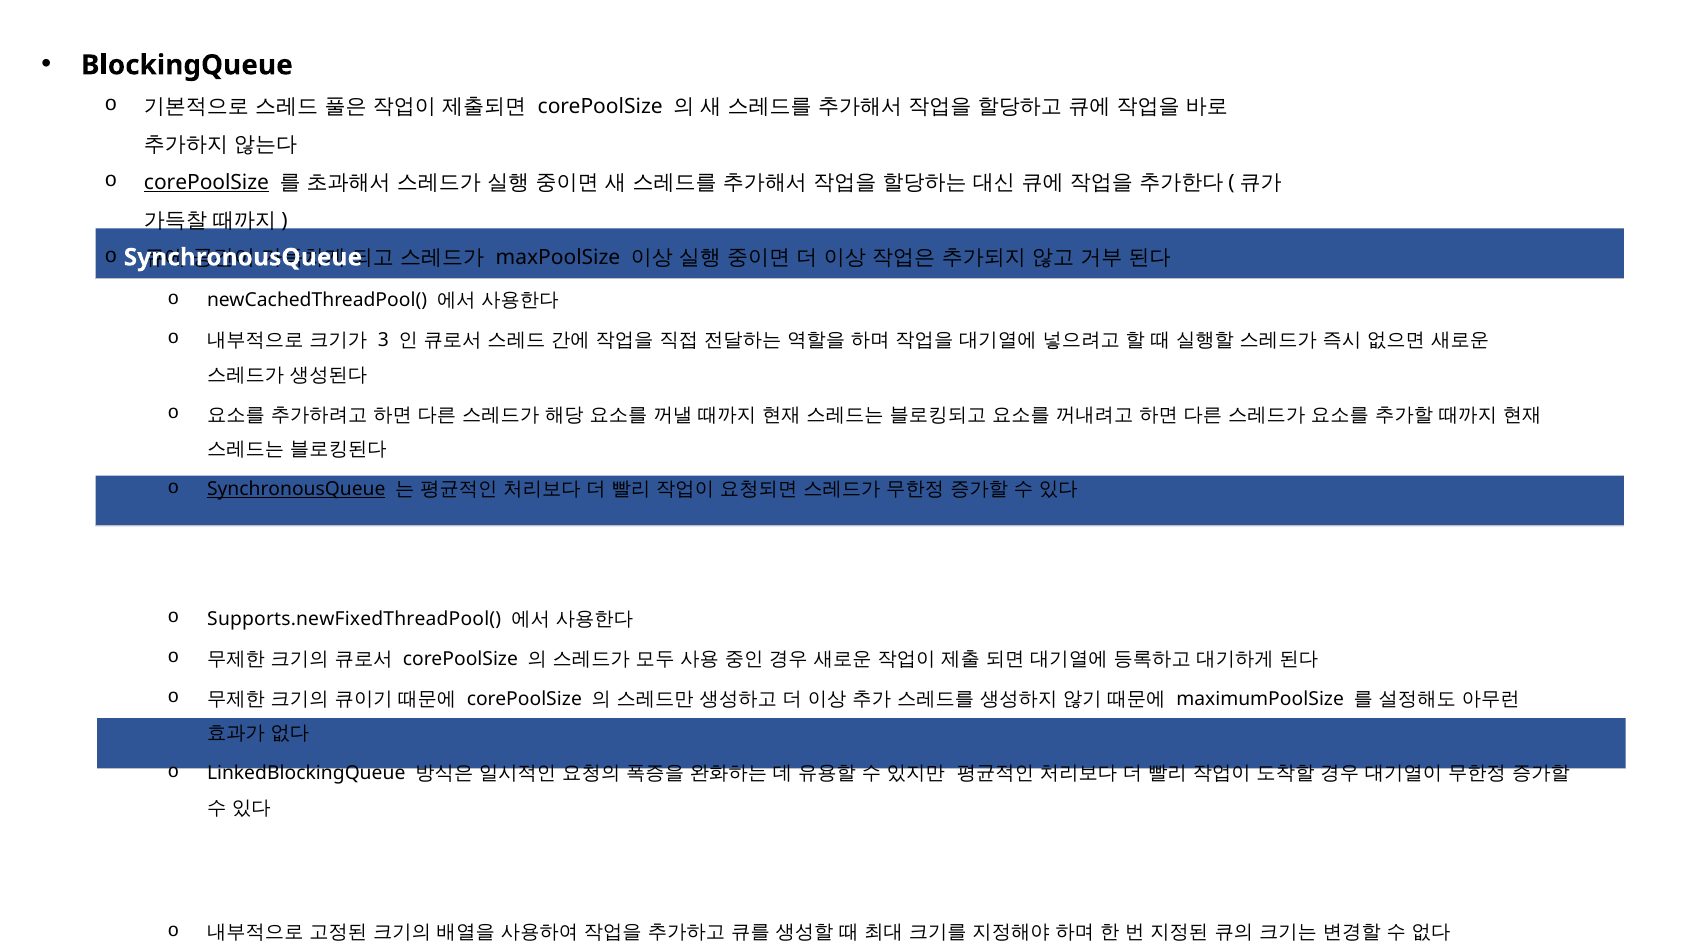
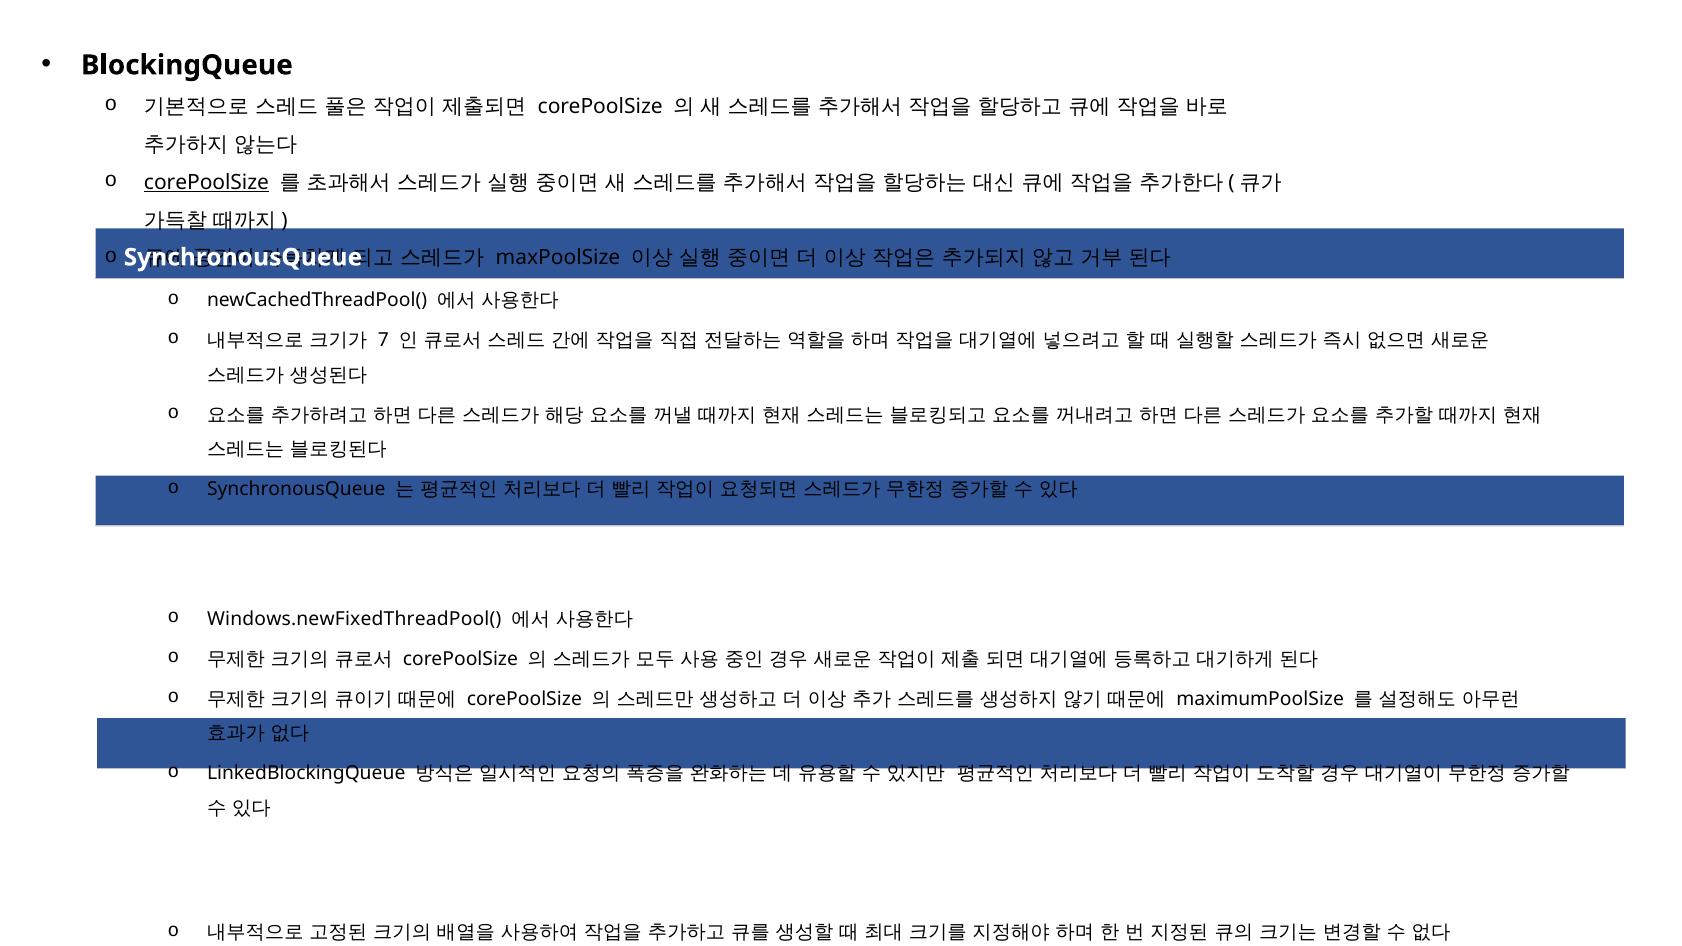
3: 3 -> 7 (384, 340)
SynchronousQueue underline: present -> none (296, 490)
Supports.newFixedThreadPool(: Supports.newFixedThreadPool( -> Windows.newFixedThreadPool( (354, 619)
